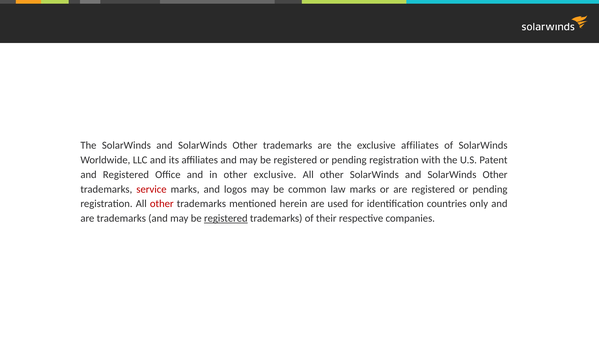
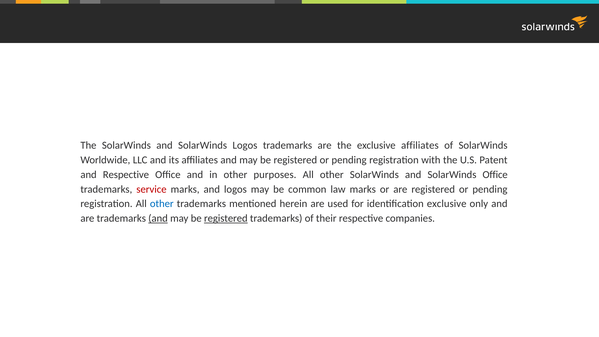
Other: Other -> Logos (245, 145)
and Registered: Registered -> Respective (126, 175)
other exclusive: exclusive -> purposes (275, 175)
Other: Other -> Office (495, 175)
other colour: red -> blue (162, 204)
identification countries: countries -> exclusive (447, 204)
and underline: none -> present (158, 218)
